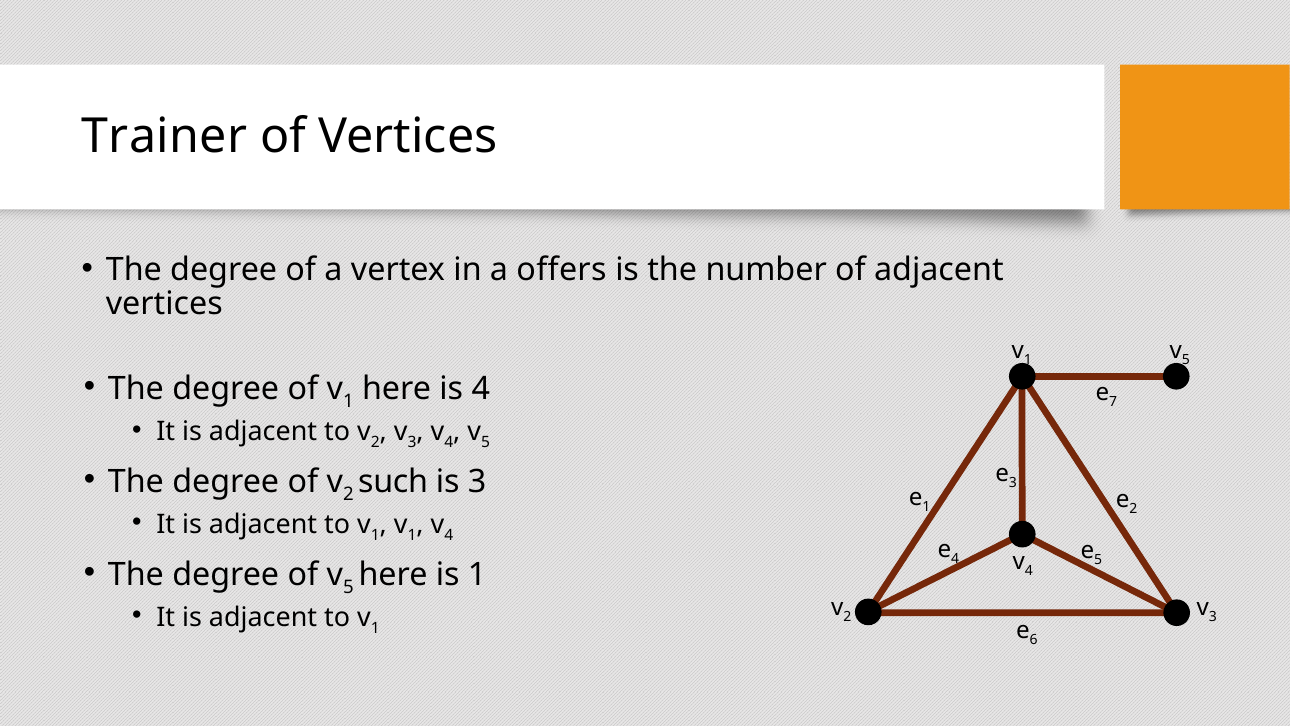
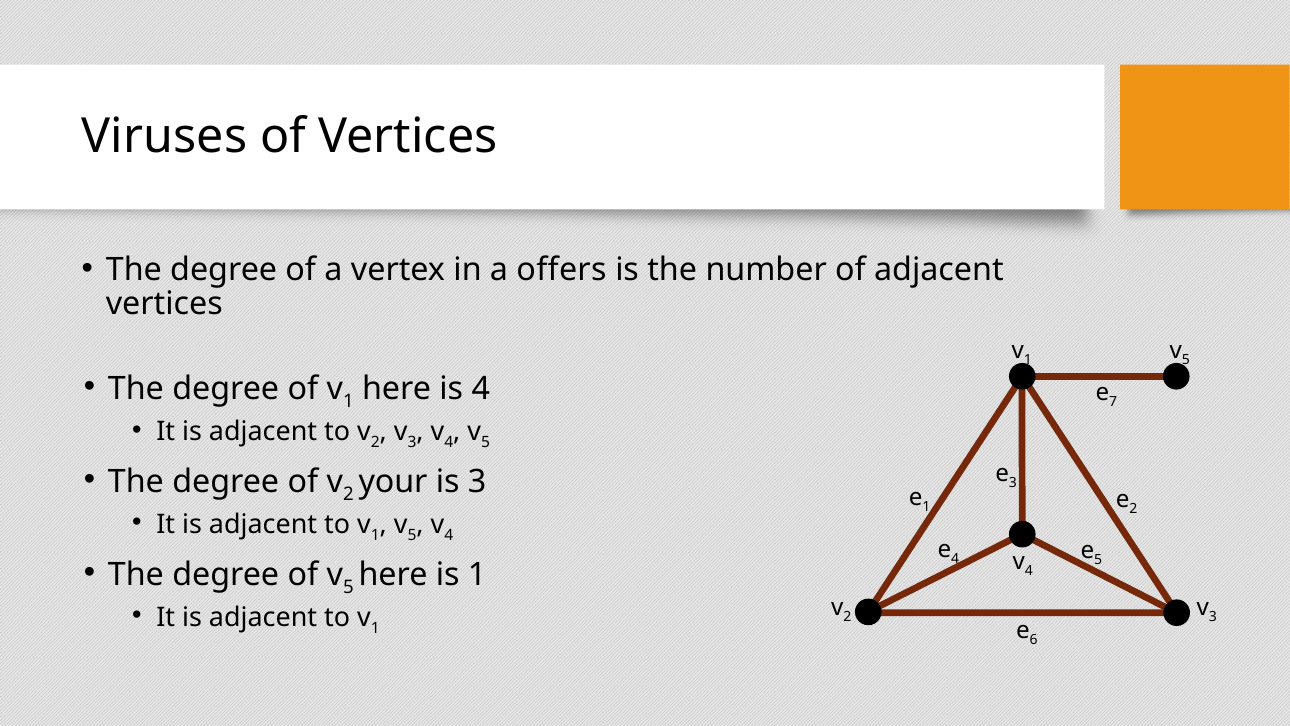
Trainer: Trainer -> Viruses (165, 137)
such: such -> your (393, 481)
1: 1 -> 5 (412, 535)
